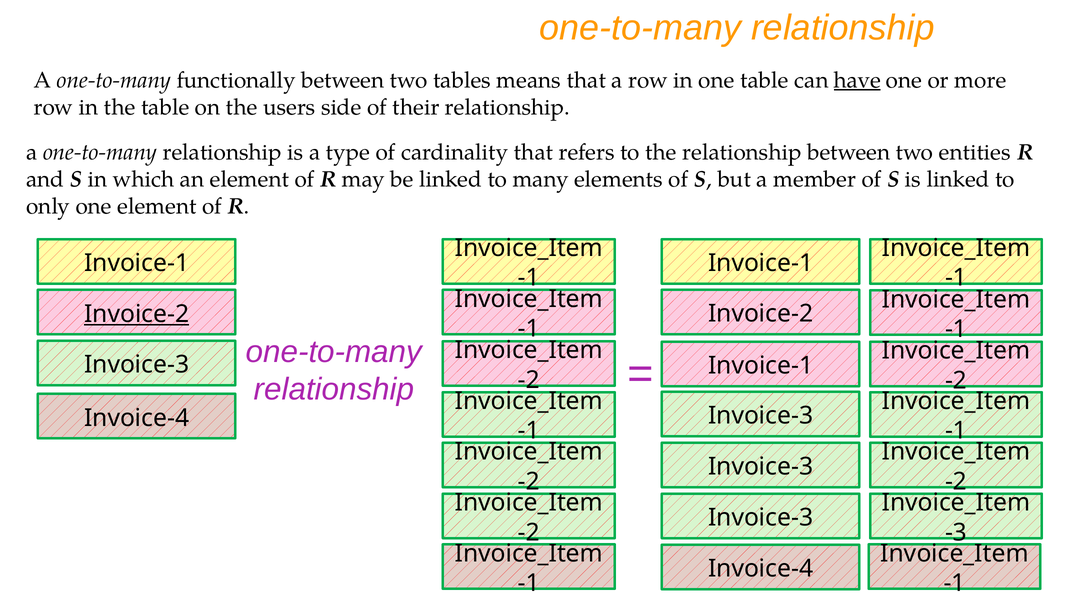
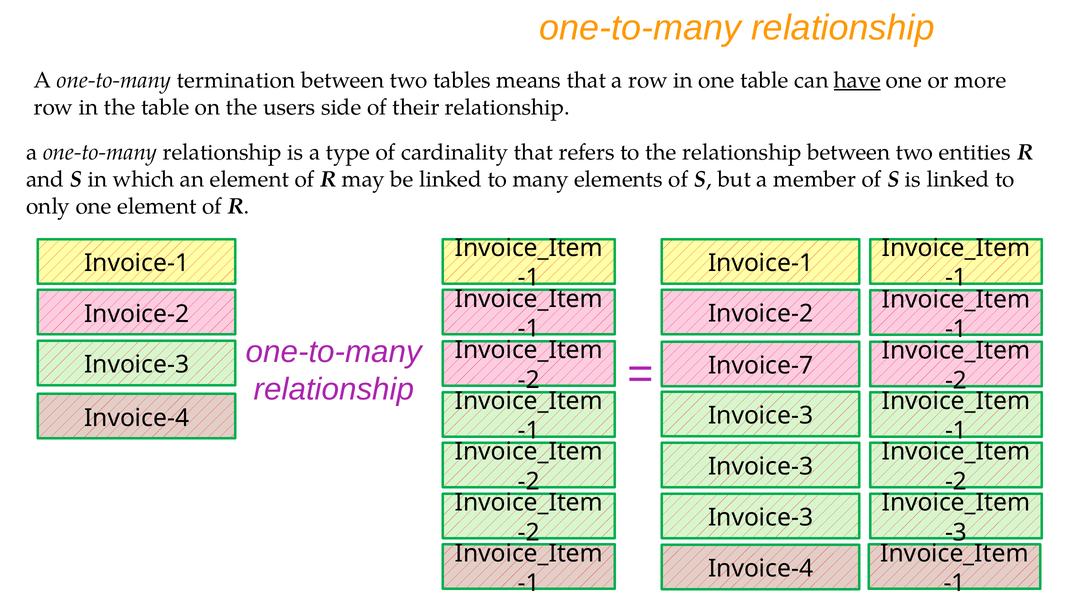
functionally: functionally -> termination (236, 80)
Invoice-2 underline: present -> none (137, 314)
Invoice-1: Invoice-1 -> Invoice-7 (761, 366)
